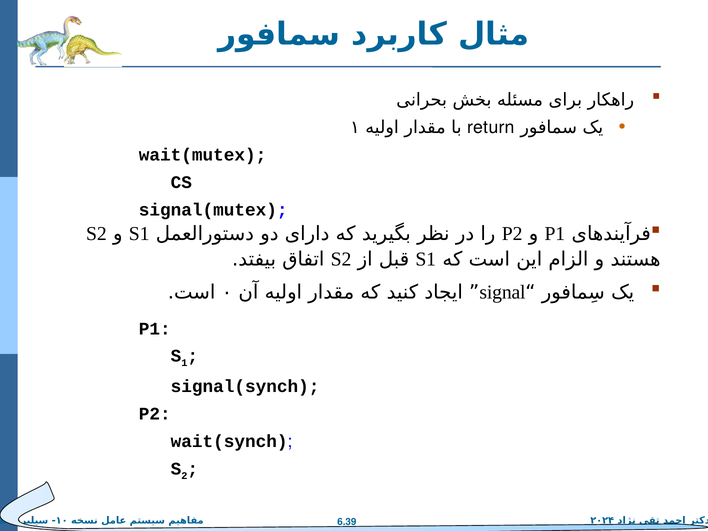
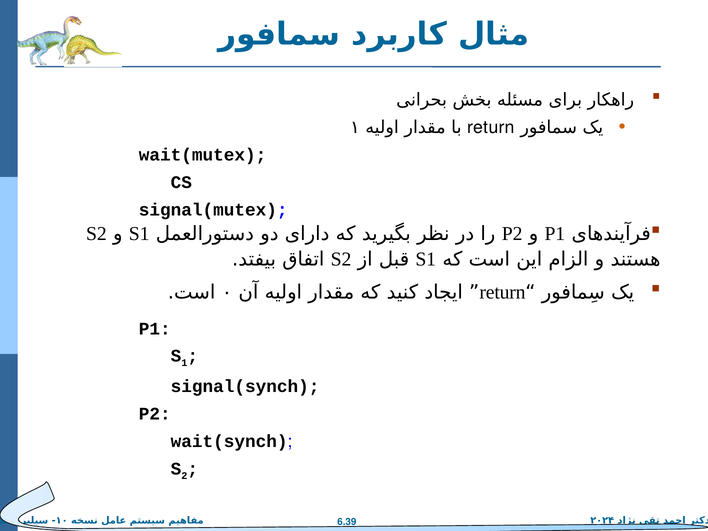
signal: signal -> return (503, 292)
